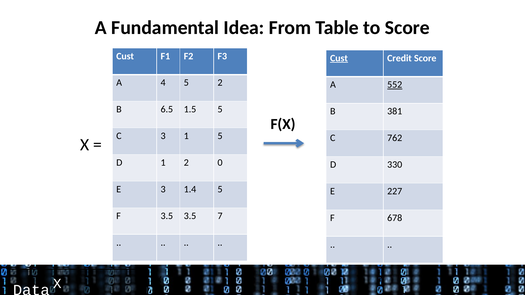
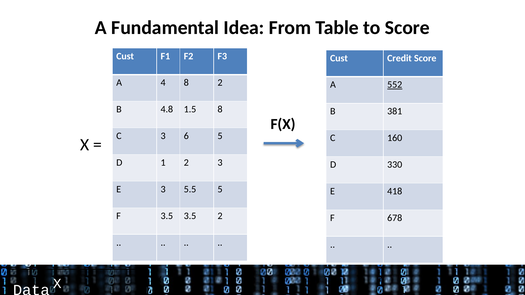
Cust underline: present -> none (339, 58)
4 5: 5 -> 8 (186, 83)
6.5: 6.5 -> 4.8 (167, 109)
1.5 5: 5 -> 8 (220, 109)
3 1: 1 -> 6 (186, 136)
762: 762 -> 160 (395, 138)
2 0: 0 -> 3 (220, 163)
1.4: 1.4 -> 5.5 (190, 189)
227: 227 -> 418 (395, 191)
3.5 7: 7 -> 2 (220, 216)
